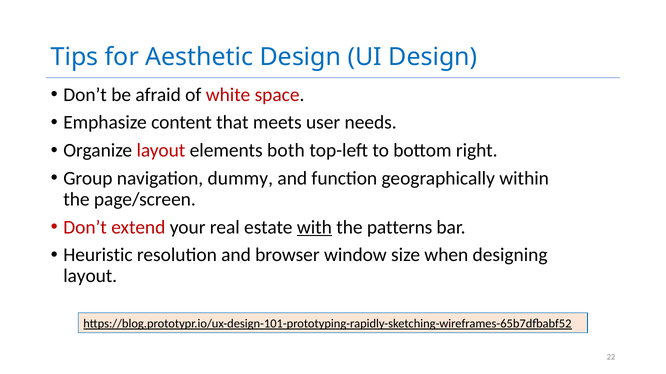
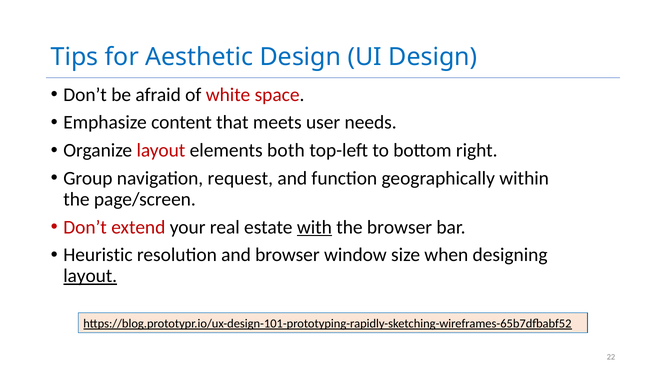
dummy: dummy -> request (240, 179)
the patterns: patterns -> browser (400, 228)
layout underline: none -> present (90, 276)
